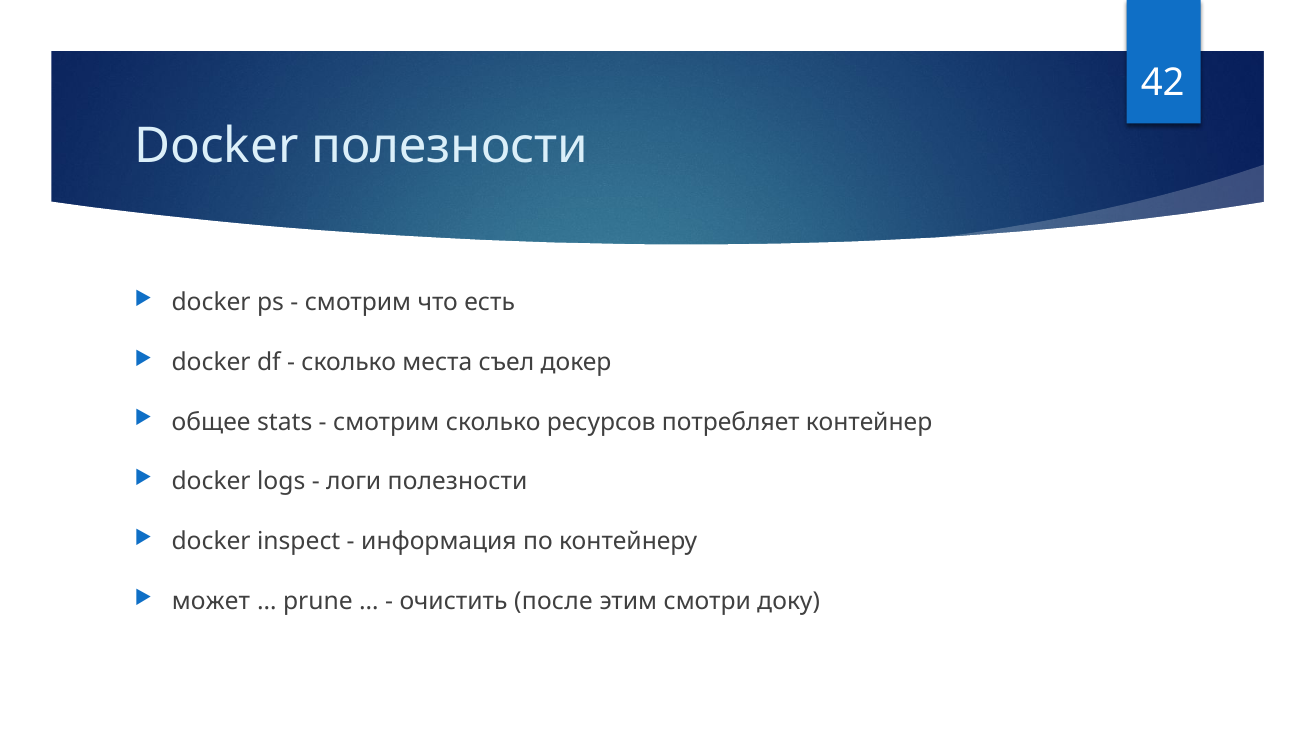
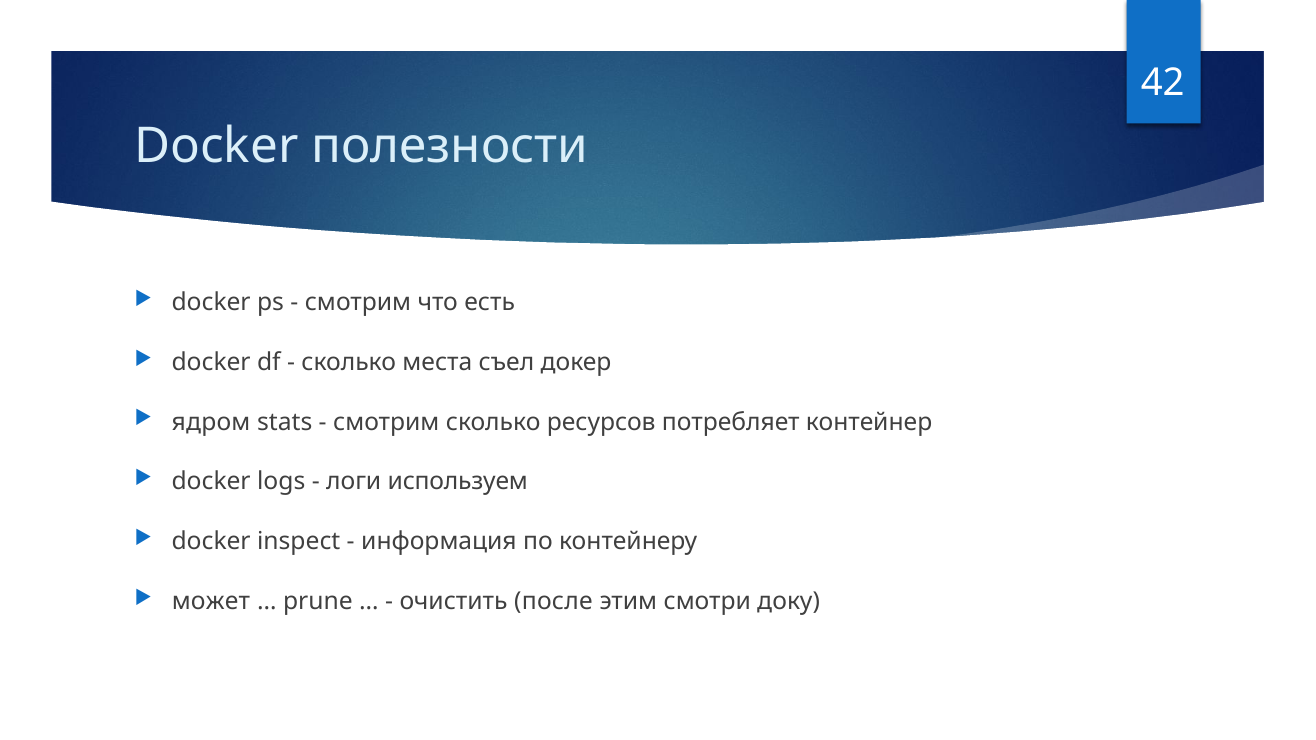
общее: общее -> ядром (211, 422)
логи полезности: полезности -> используем (458, 482)
